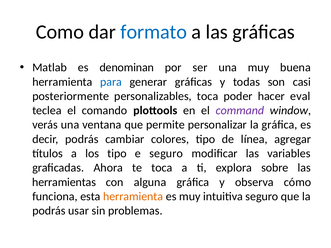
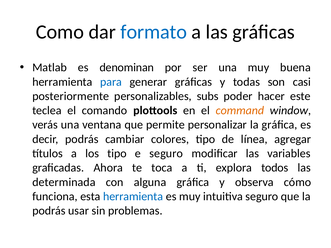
personalizables toca: toca -> subs (208, 96)
eval: eval -> este (300, 96)
command colour: purple -> orange (240, 111)
sobre: sobre -> todos (275, 168)
herramientas: herramientas -> determinada (64, 182)
herramienta colour: orange -> blue (133, 197)
